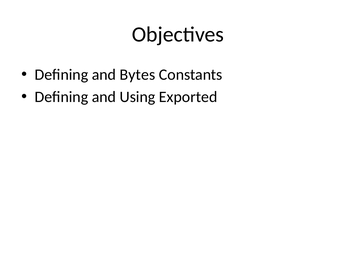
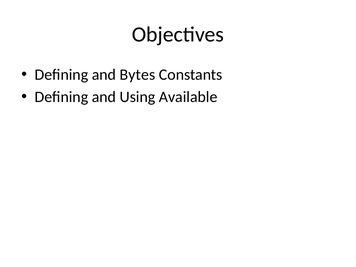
Exported: Exported -> Available (188, 97)
